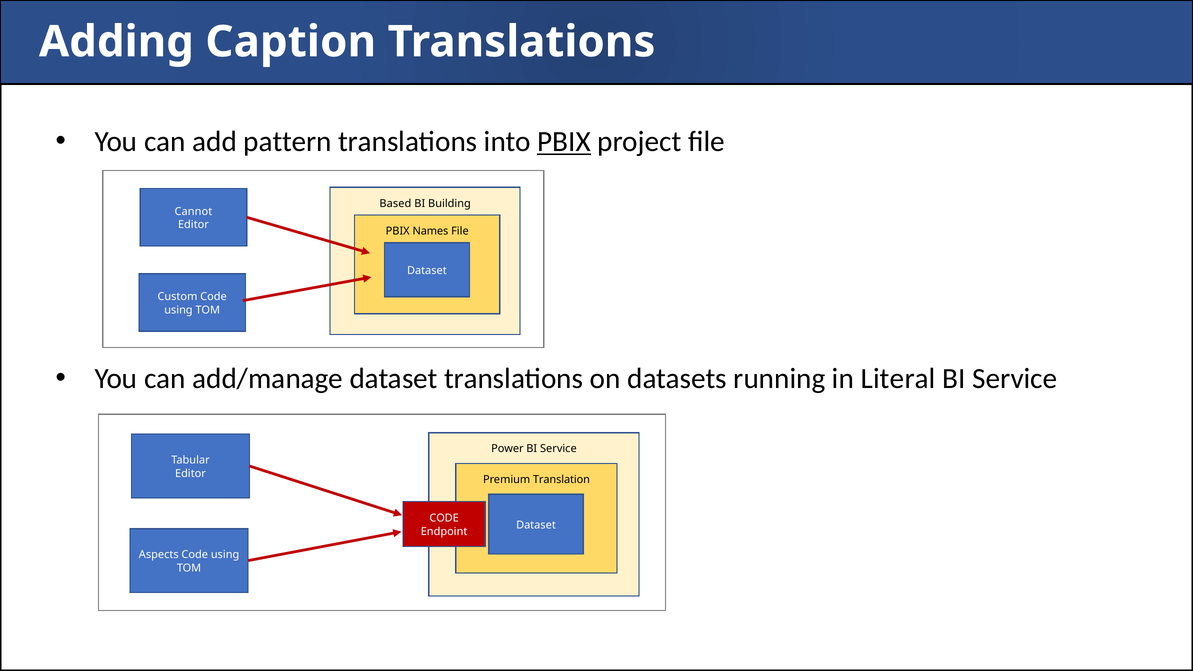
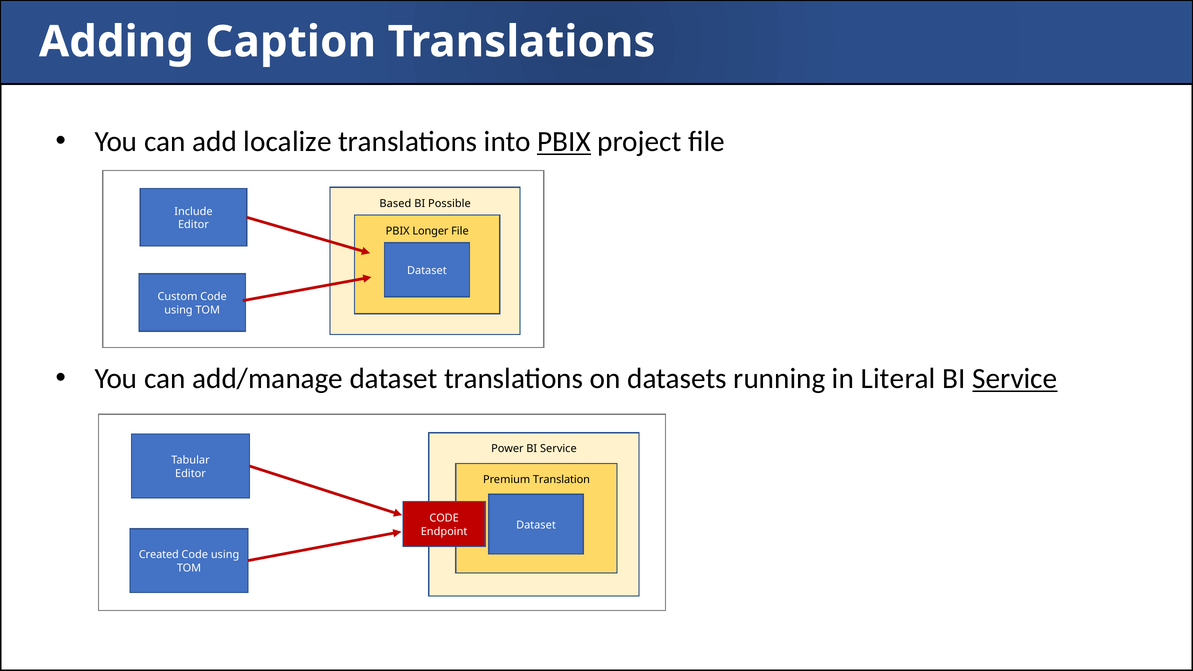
pattern: pattern -> localize (288, 142)
Building: Building -> Possible (449, 203)
Cannot: Cannot -> Include (193, 211)
Names: Names -> Longer (430, 231)
Service underline: none -> present (1015, 379)
Aspects: Aspects -> Created (159, 555)
